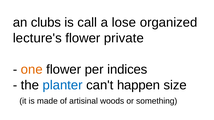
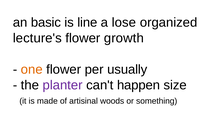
clubs: clubs -> basic (46, 23)
call: call -> line (87, 23)
private: private -> growth (124, 38)
indices: indices -> usually (127, 70)
planter colour: blue -> purple (63, 85)
